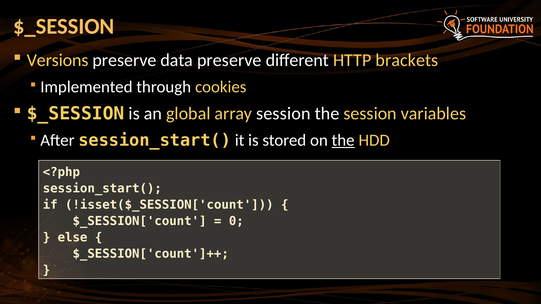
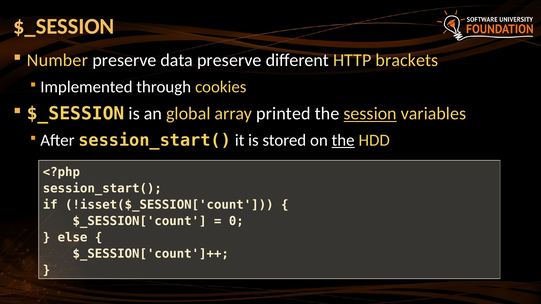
Versions: Versions -> Number (57, 60)
array session: session -> printed (283, 114)
session underline: none -> present (370, 114)
